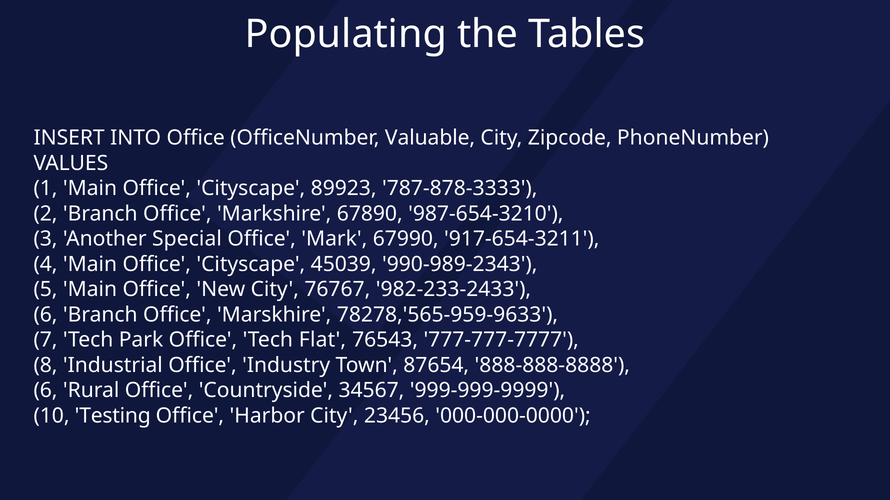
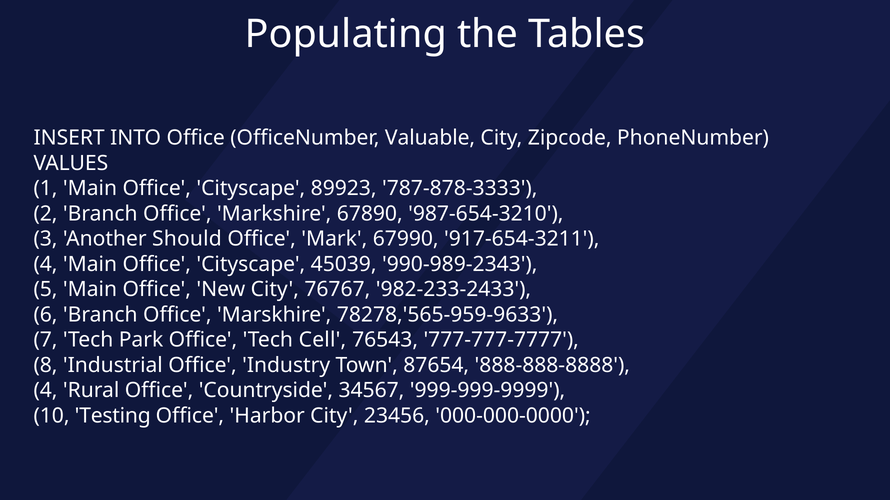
Special: Special -> Should (187, 239)
Flat: Flat -> Cell (322, 340)
6: 6 -> 4 (46, 391)
